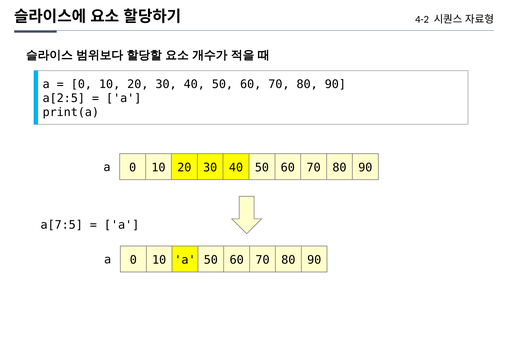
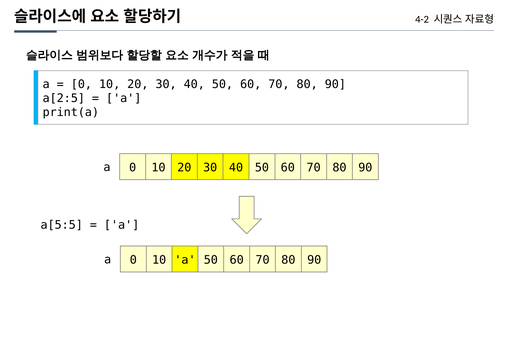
a[7:5: a[7:5 -> a[5:5 (62, 225)
